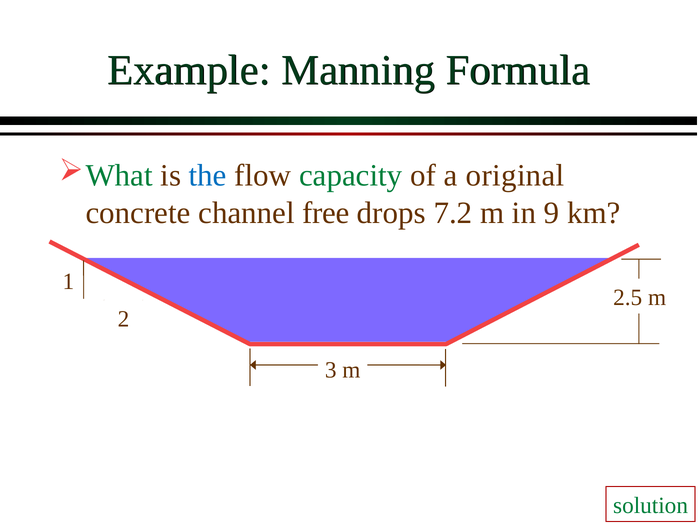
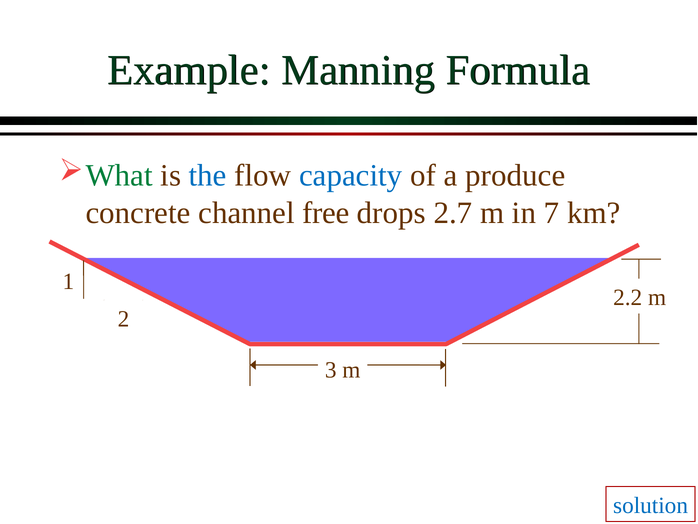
capacity colour: green -> blue (351, 176)
original: original -> produce (515, 176)
7.2: 7.2 -> 2.7 (453, 213)
9: 9 -> 7 (552, 213)
2.5: 2.5 -> 2.2 (628, 297)
solution colour: green -> blue (651, 505)
